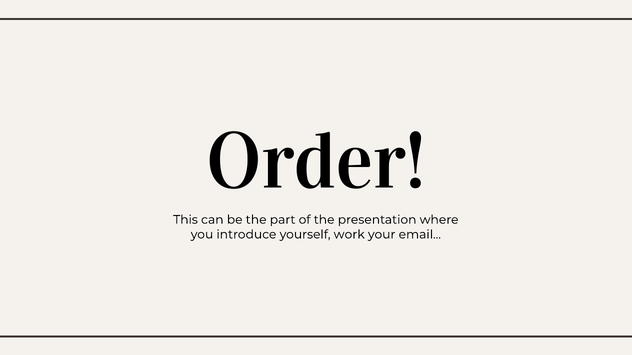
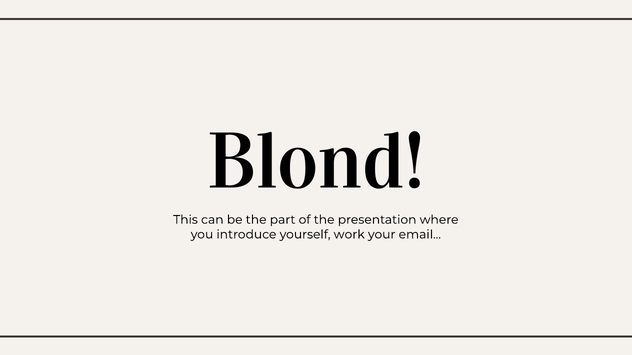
Order: Order -> Blond (316, 162)
